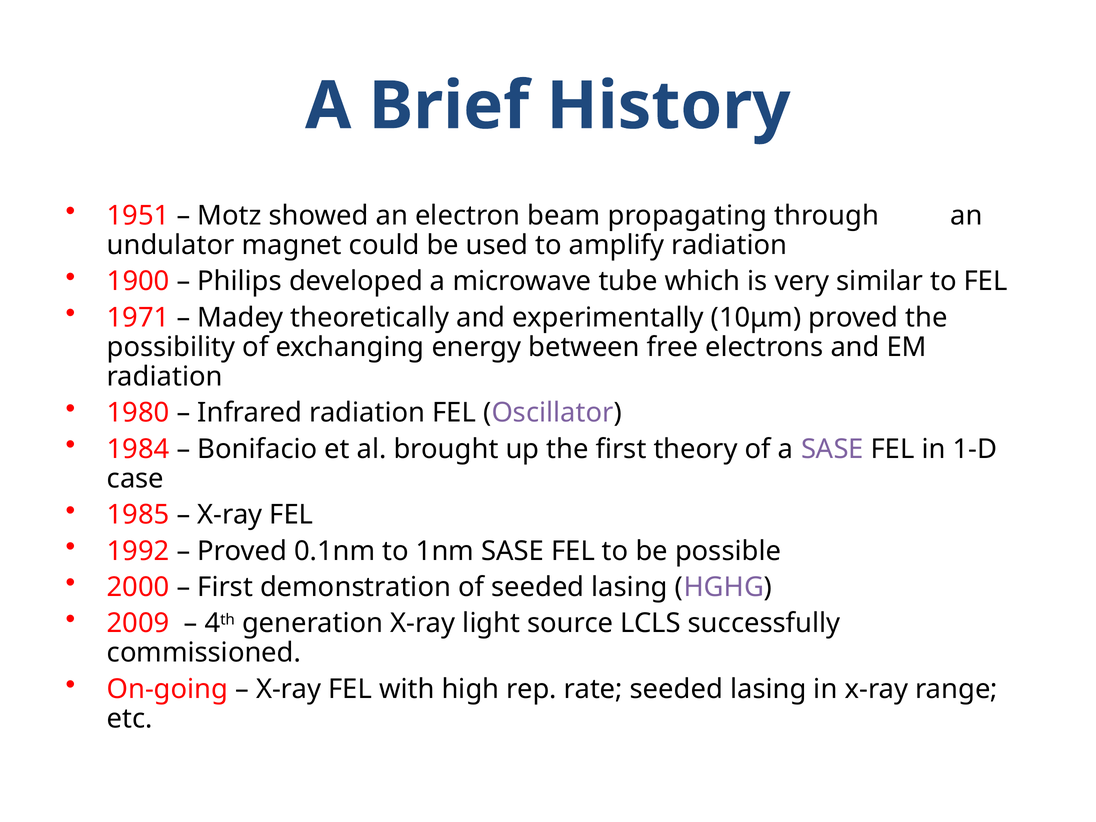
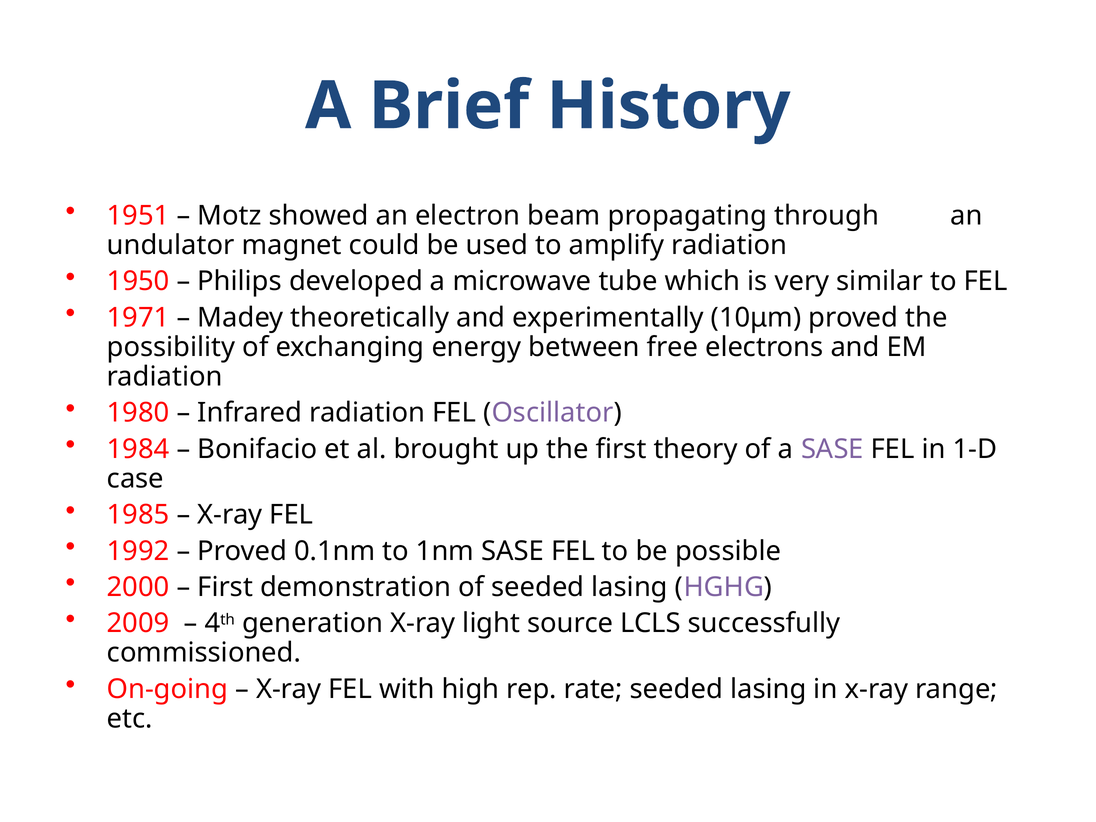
1900: 1900 -> 1950 (138, 281)
